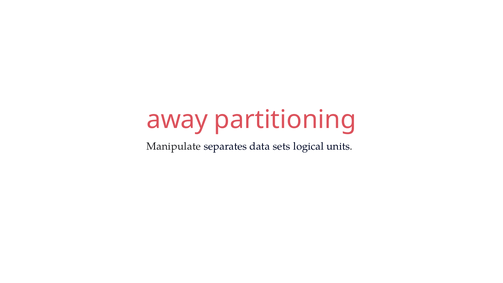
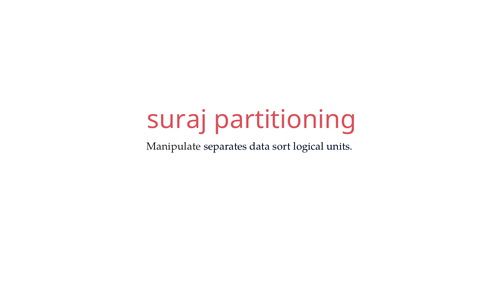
away: away -> suraj (177, 120)
sets: sets -> sort (282, 146)
